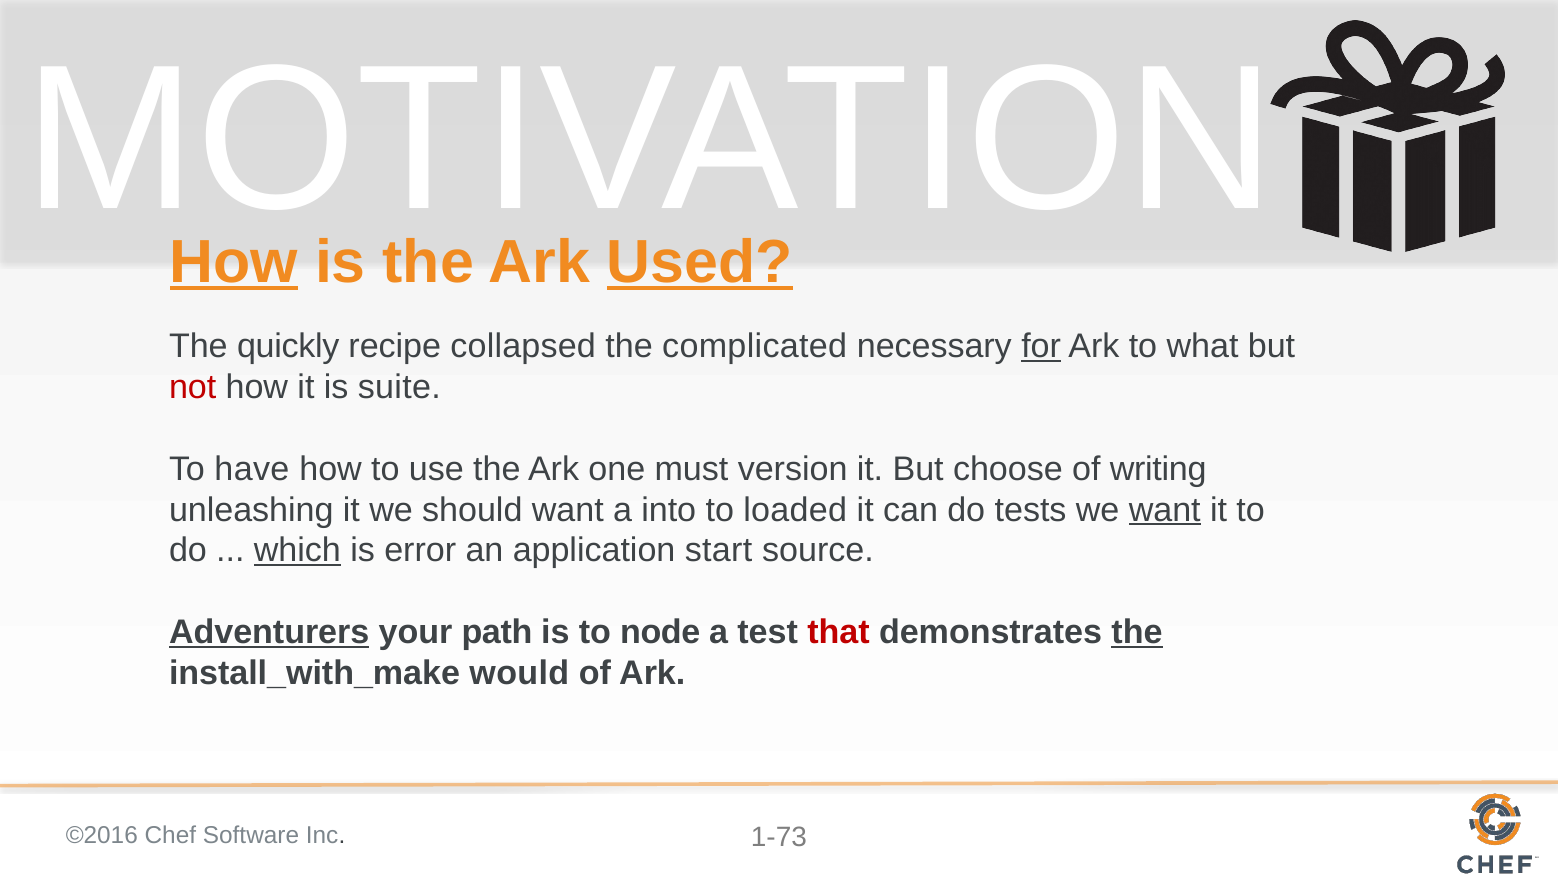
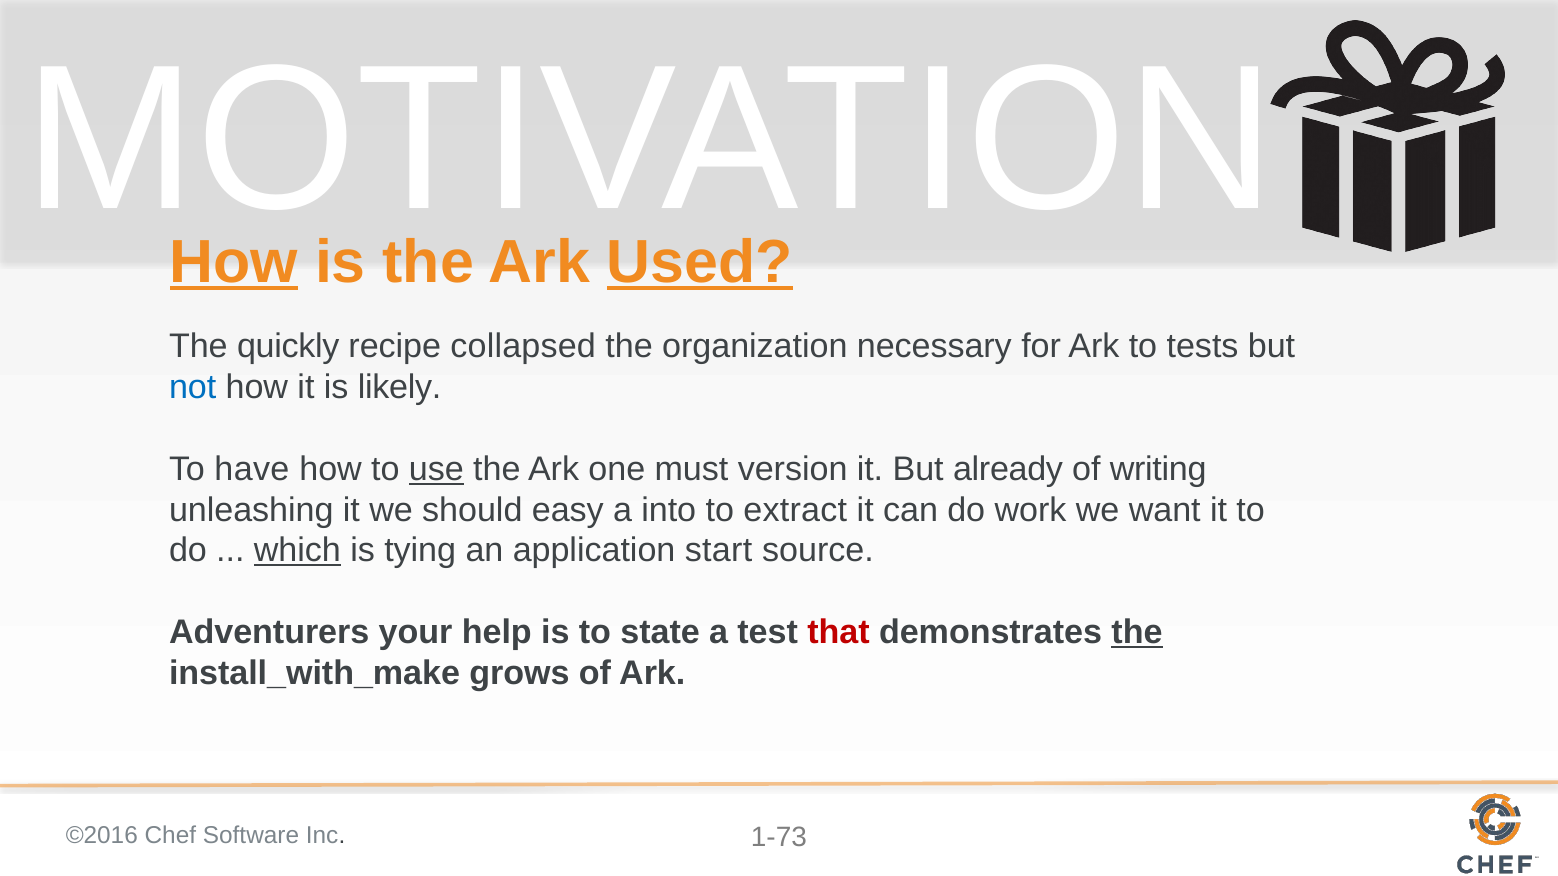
complicated: complicated -> organization (755, 346)
for underline: present -> none (1041, 346)
what: what -> tests (1203, 346)
not colour: red -> blue (193, 387)
suite: suite -> likely (400, 387)
use underline: none -> present (436, 469)
choose: choose -> already (1008, 469)
should want: want -> easy (568, 510)
loaded: loaded -> extract (795, 510)
tests: tests -> work (1031, 510)
want underline: present -> none (1165, 510)
error: error -> tying (420, 551)
Adventurers underline: present -> none (269, 633)
path: path -> help (497, 633)
node: node -> state (660, 633)
would: would -> grows (519, 674)
